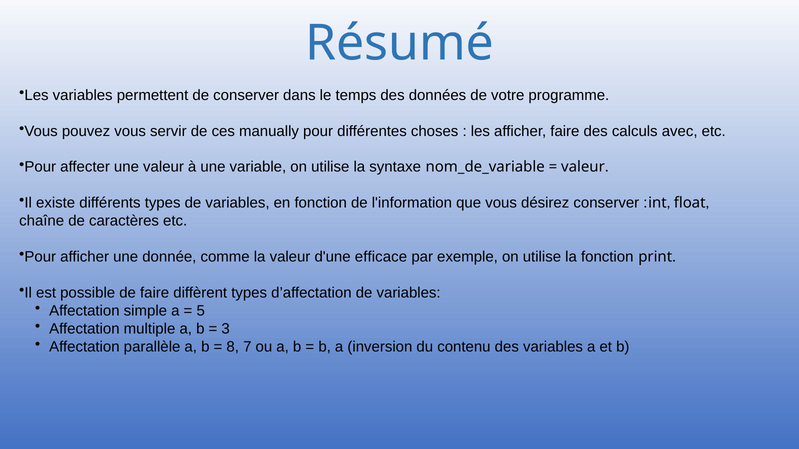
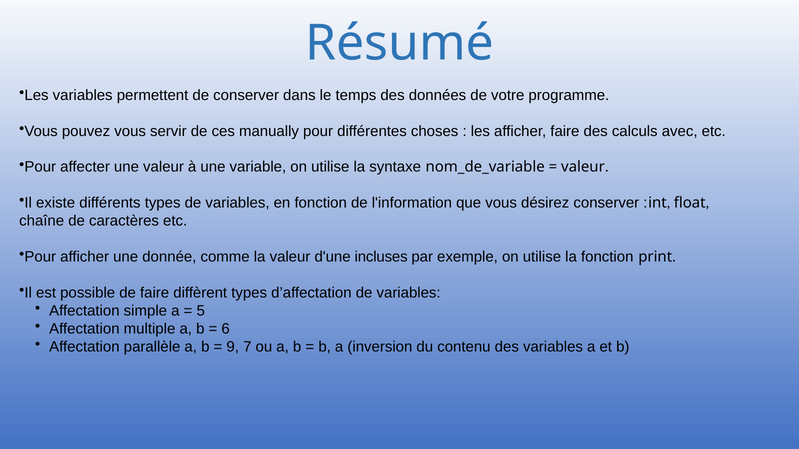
efficace: efficace -> incluses (381, 257)
3: 3 -> 6 (226, 329)
8: 8 -> 9 (233, 347)
